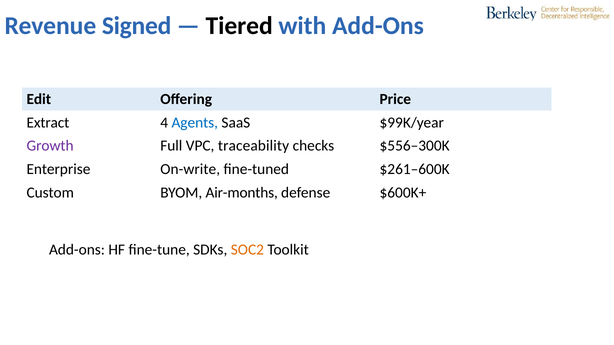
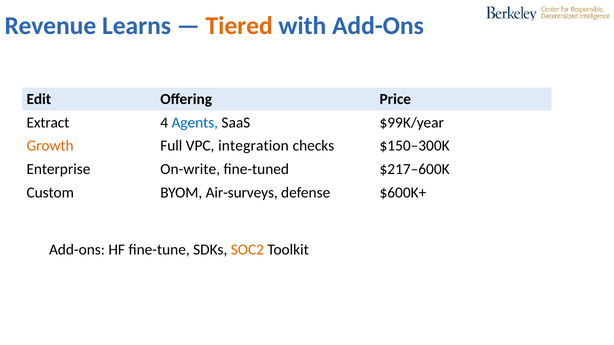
Signed: Signed -> Learns (137, 26)
Tiered colour: black -> orange (239, 26)
Growth colour: purple -> orange (50, 146)
traceability: traceability -> integration (253, 146)
$556–300K: $556–300K -> $150–300K (415, 146)
$261–600K: $261–600K -> $217–600K (415, 169)
Air-months: Air-months -> Air-surveys (242, 193)
